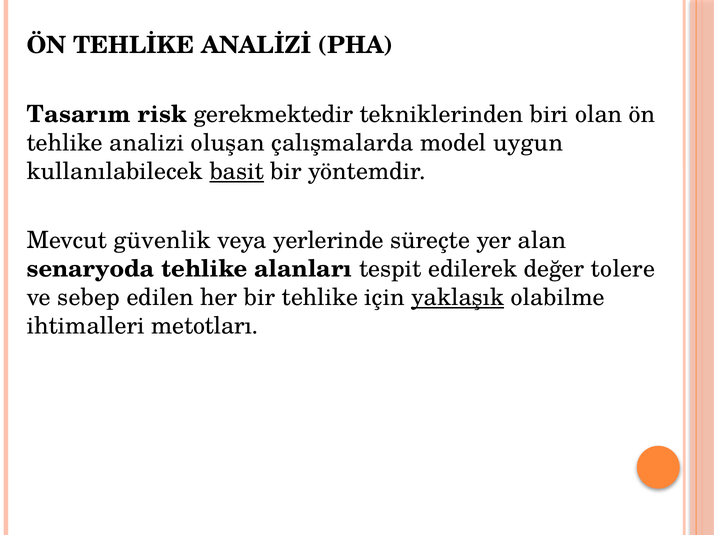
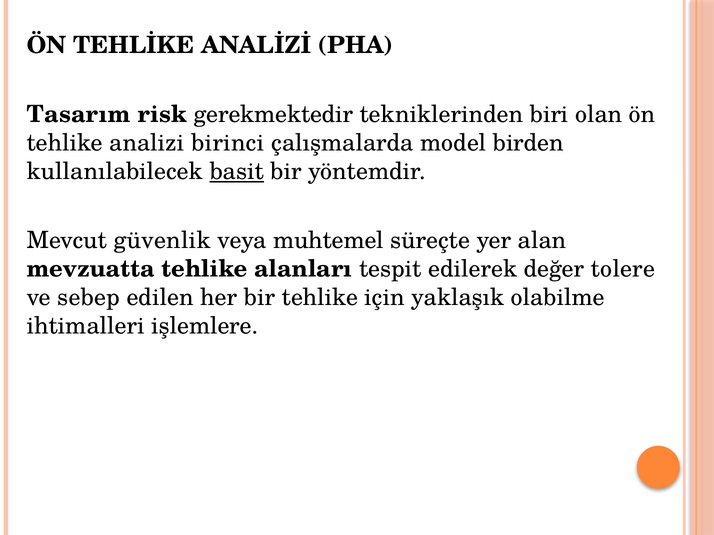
oluşan: oluşan -> birinci (228, 143)
uygun: uygun -> birden (528, 143)
yerlerinde: yerlerinde -> muhtemel (328, 241)
senaryoda: senaryoda -> mevzuatta (91, 269)
yaklaşık underline: present -> none (458, 298)
metotları: metotları -> işlemlere (205, 326)
